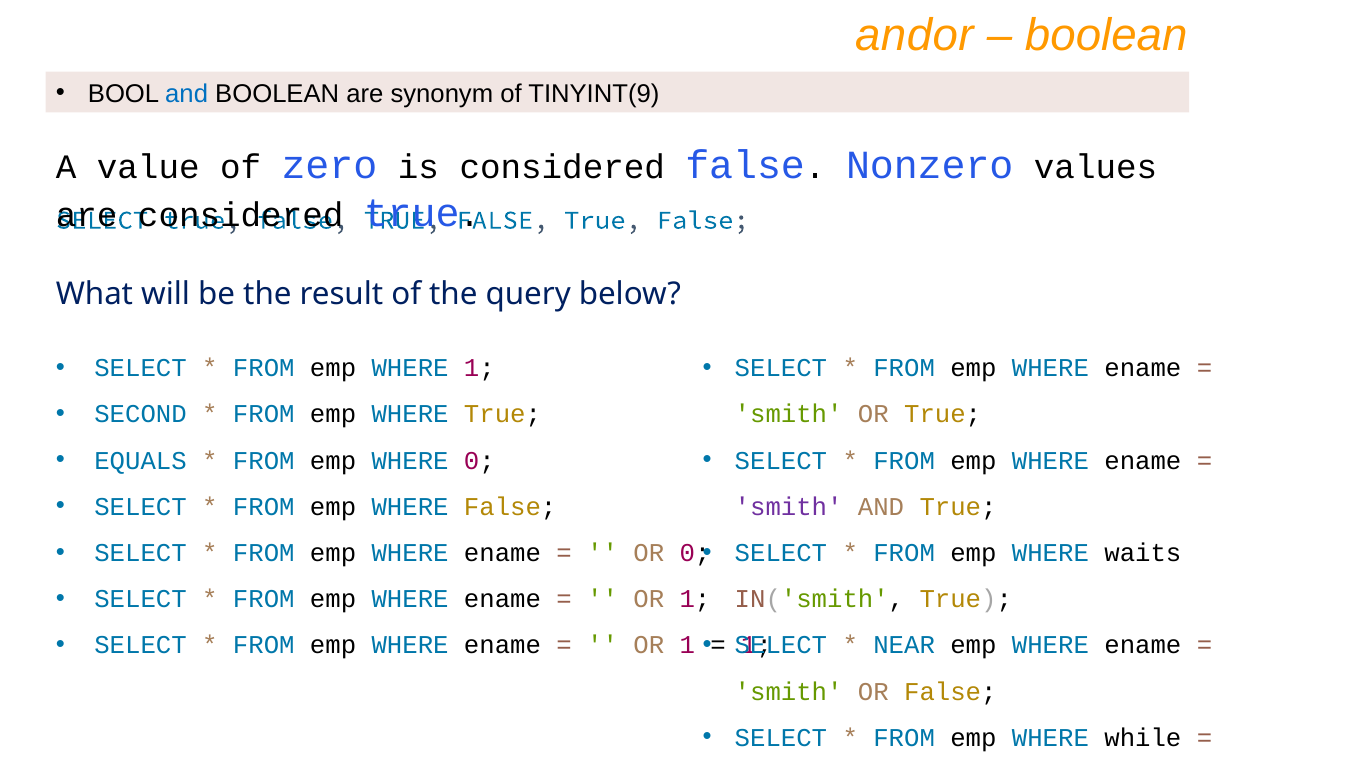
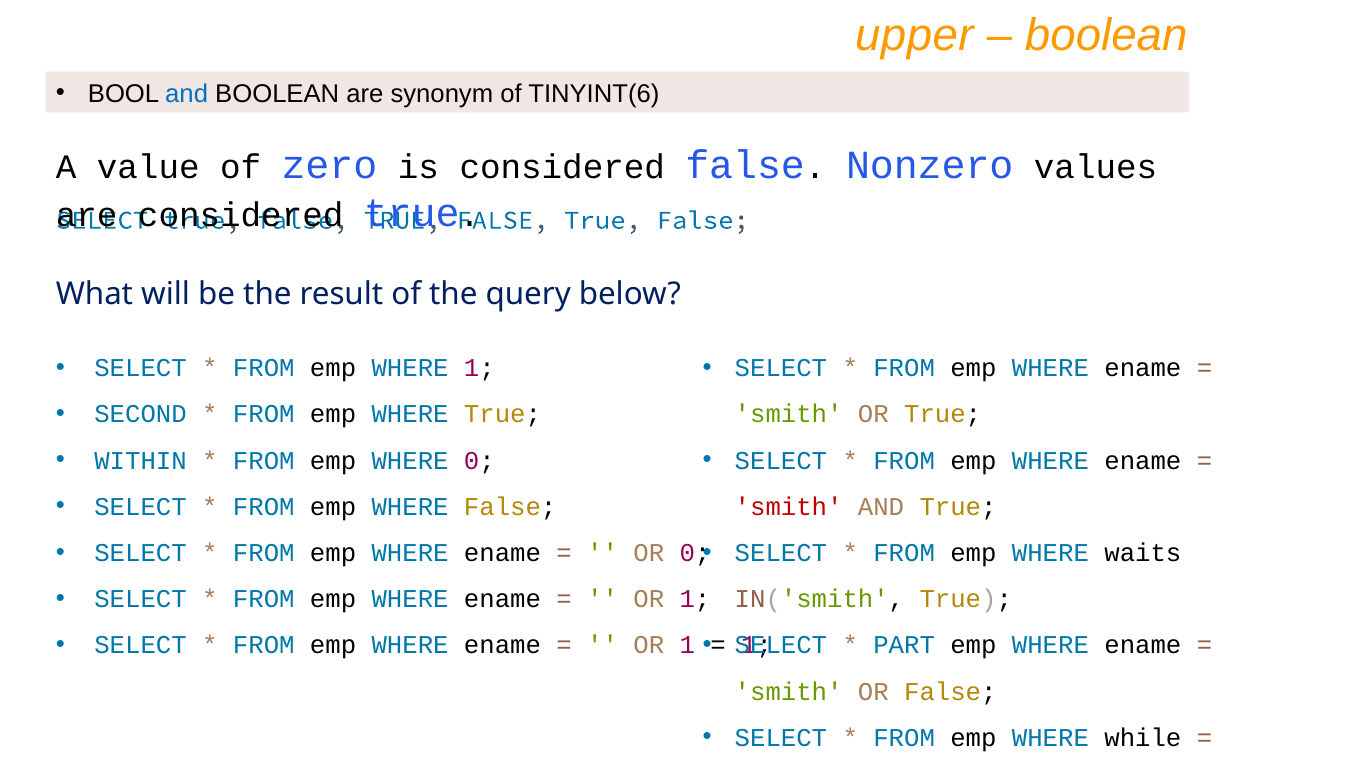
andor: andor -> upper (914, 36)
TINYINT(9: TINYINT(9 -> TINYINT(6 (594, 94)
EQUALS: EQUALS -> WITHIN (141, 461)
smith colour: purple -> red (789, 507)
NEAR: NEAR -> PART (904, 645)
